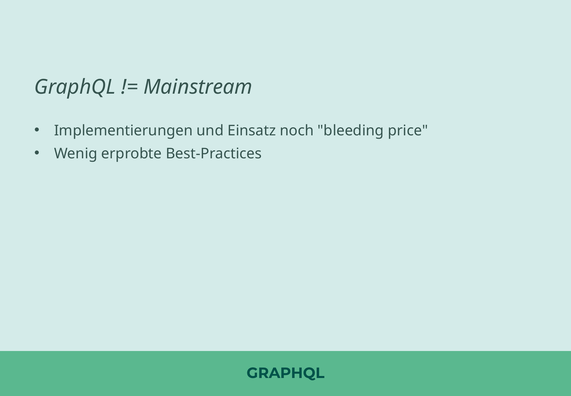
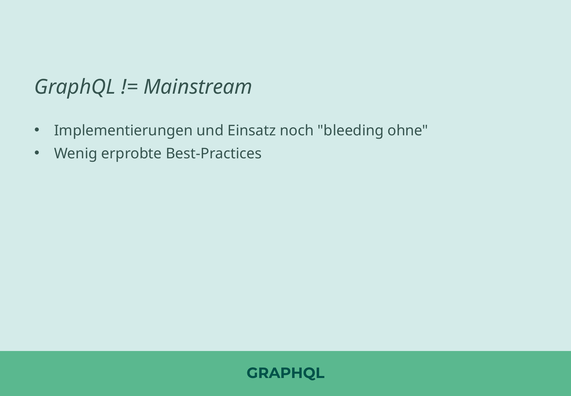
price: price -> ohne (408, 130)
